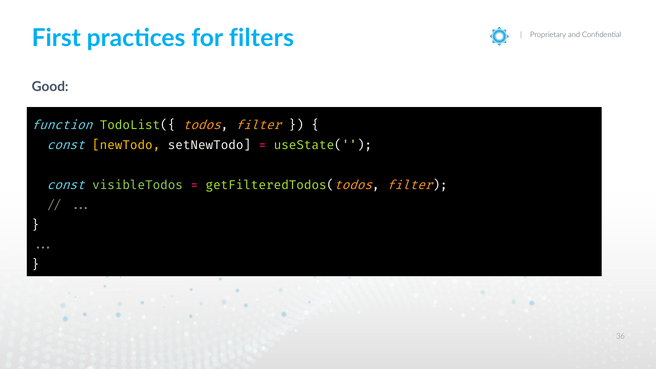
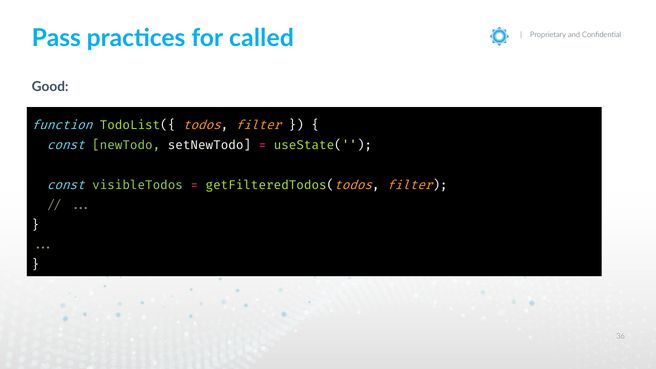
First: First -> Pass (56, 38)
filters: filters -> called (261, 38)
newTodo colour: yellow -> light green (126, 145)
